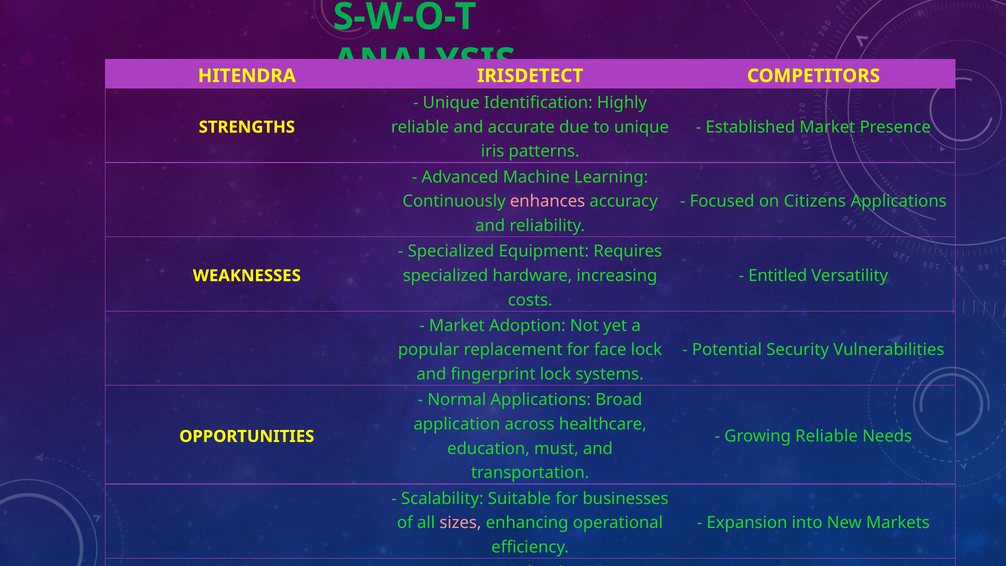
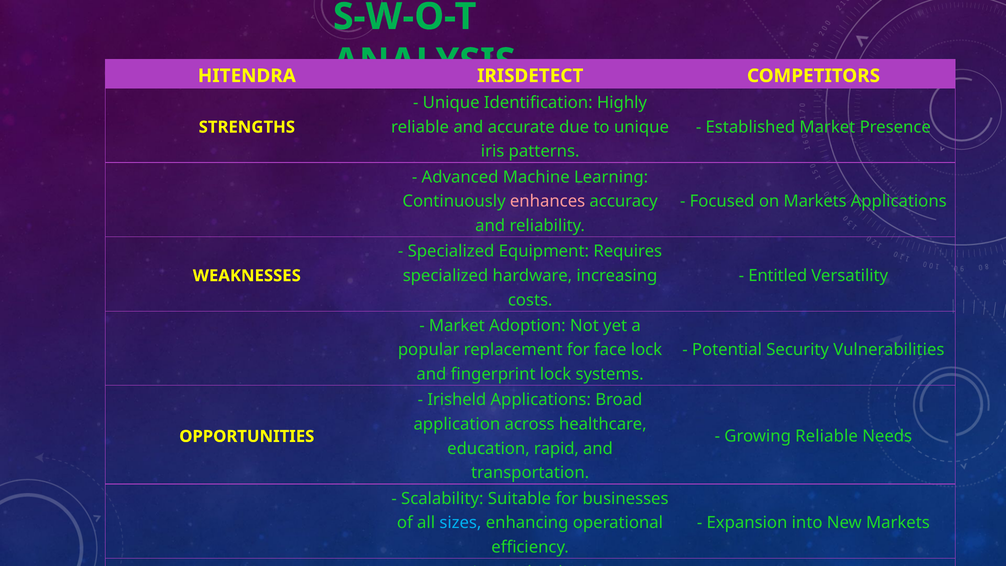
on Citizens: Citizens -> Markets (815, 201)
Normal: Normal -> Irisheld (457, 400)
must: must -> rapid (556, 448)
sizes colour: pink -> light blue (460, 523)
